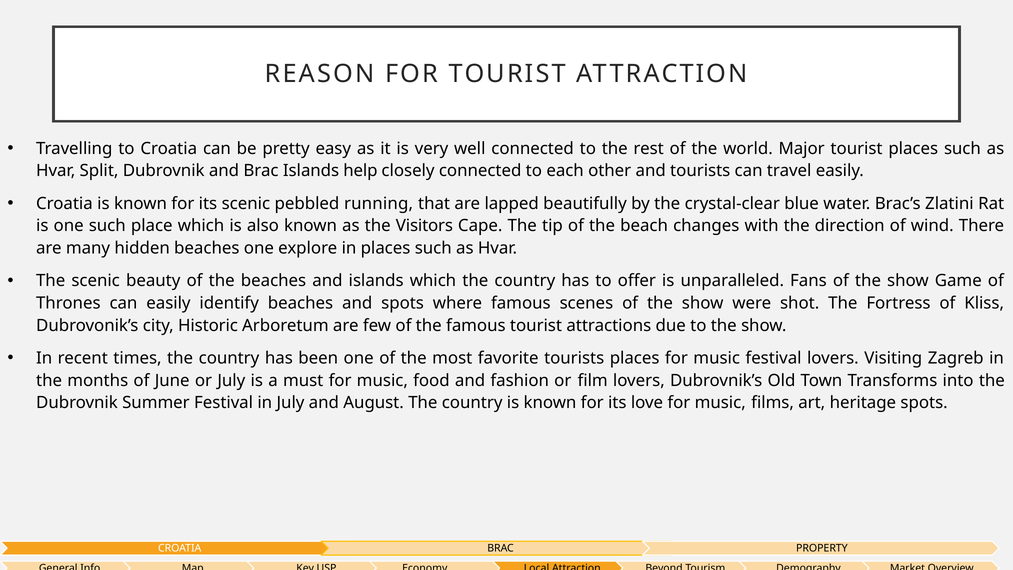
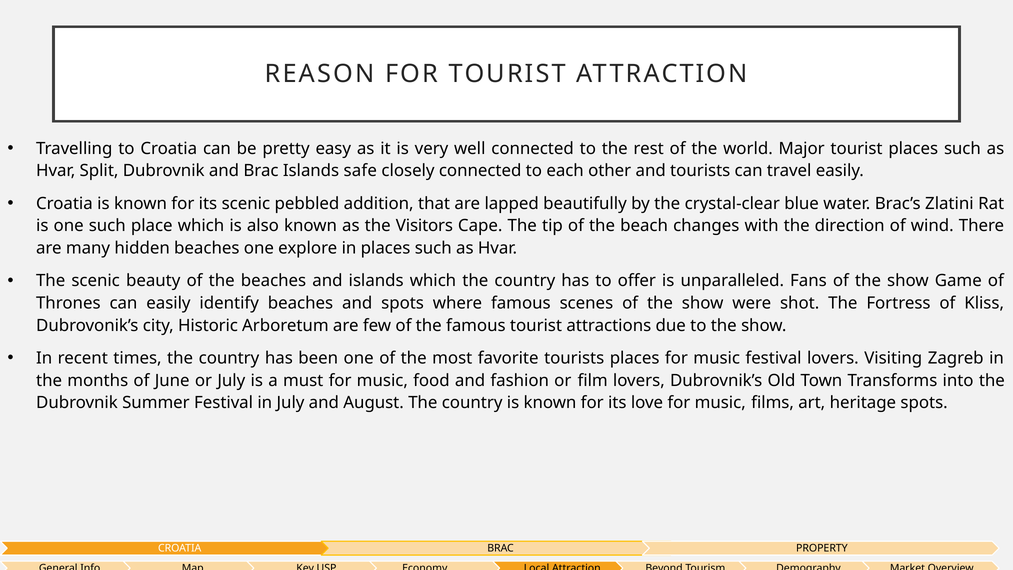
help: help -> safe (360, 171)
running: running -> addition (379, 204)
